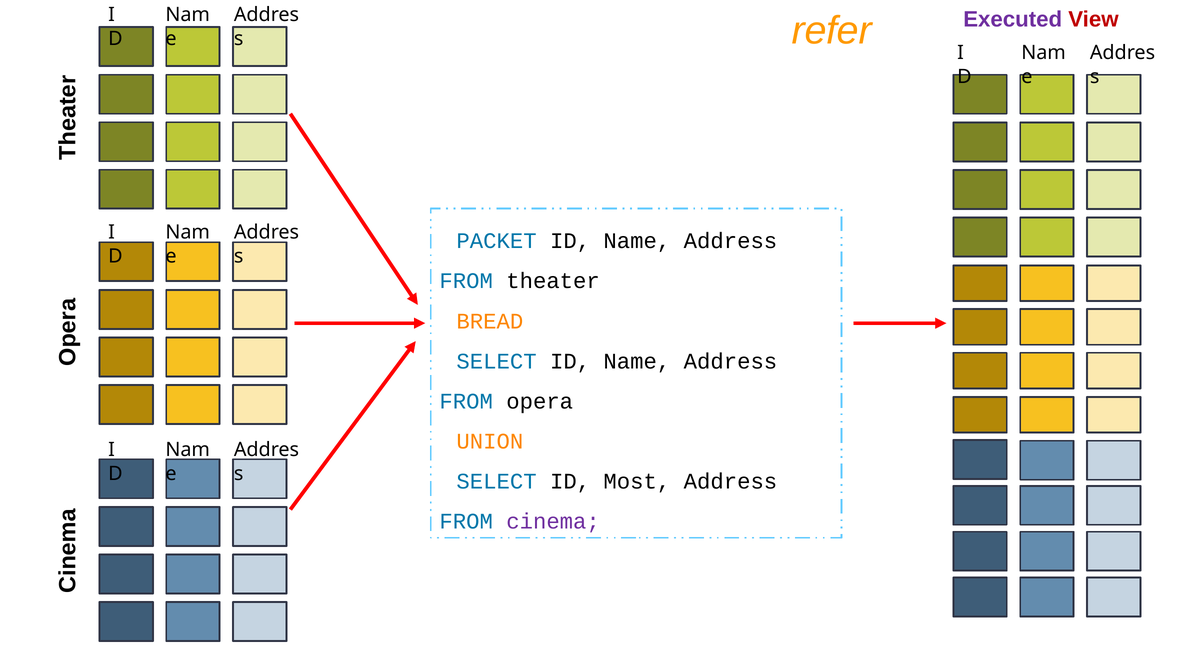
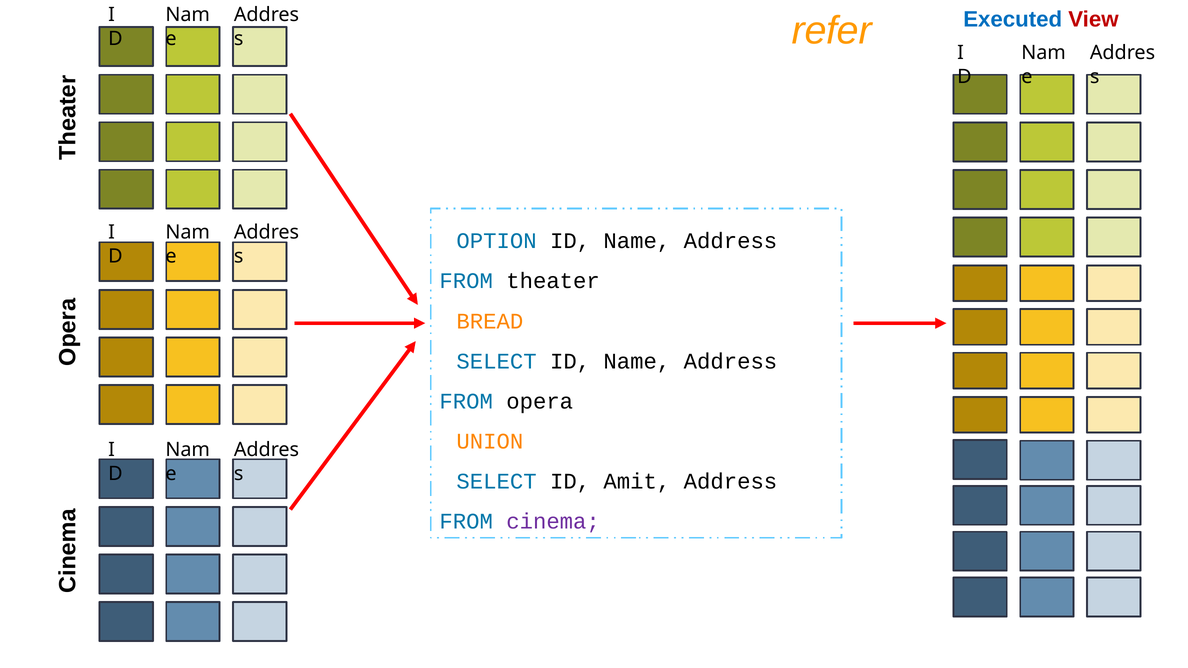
Executed colour: purple -> blue (1013, 20)
PACKET: PACKET -> OPTION (497, 241)
Most: Most -> Amit (637, 482)
